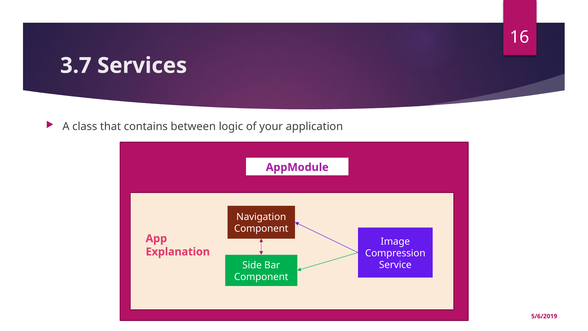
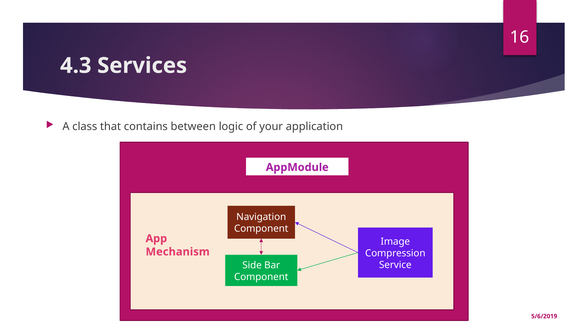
3.7: 3.7 -> 4.3 (76, 66)
Explanation: Explanation -> Mechanism (178, 252)
